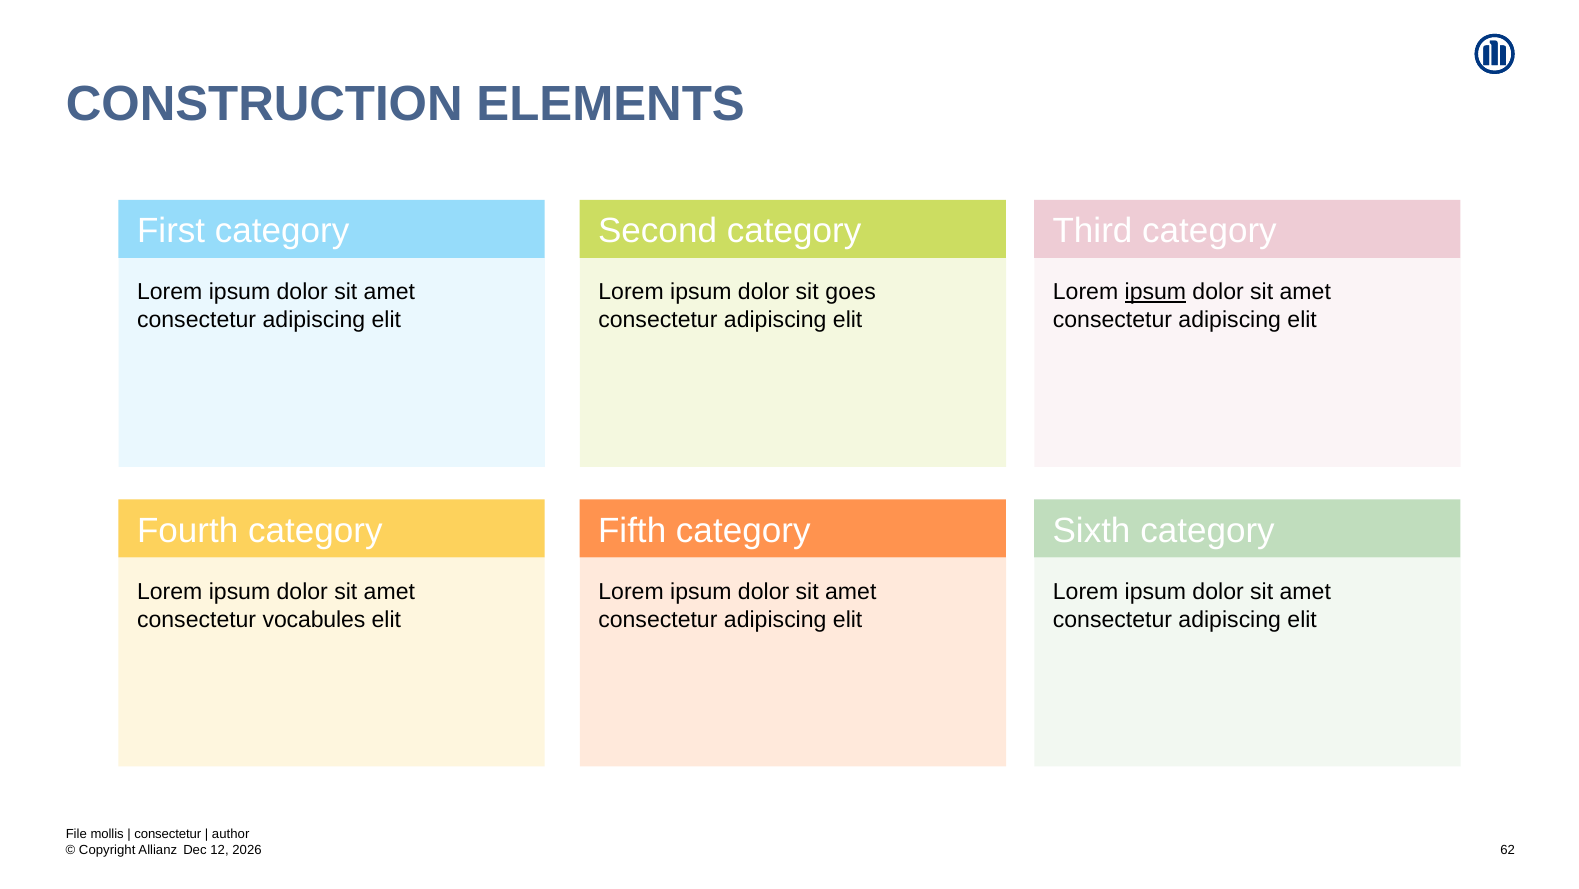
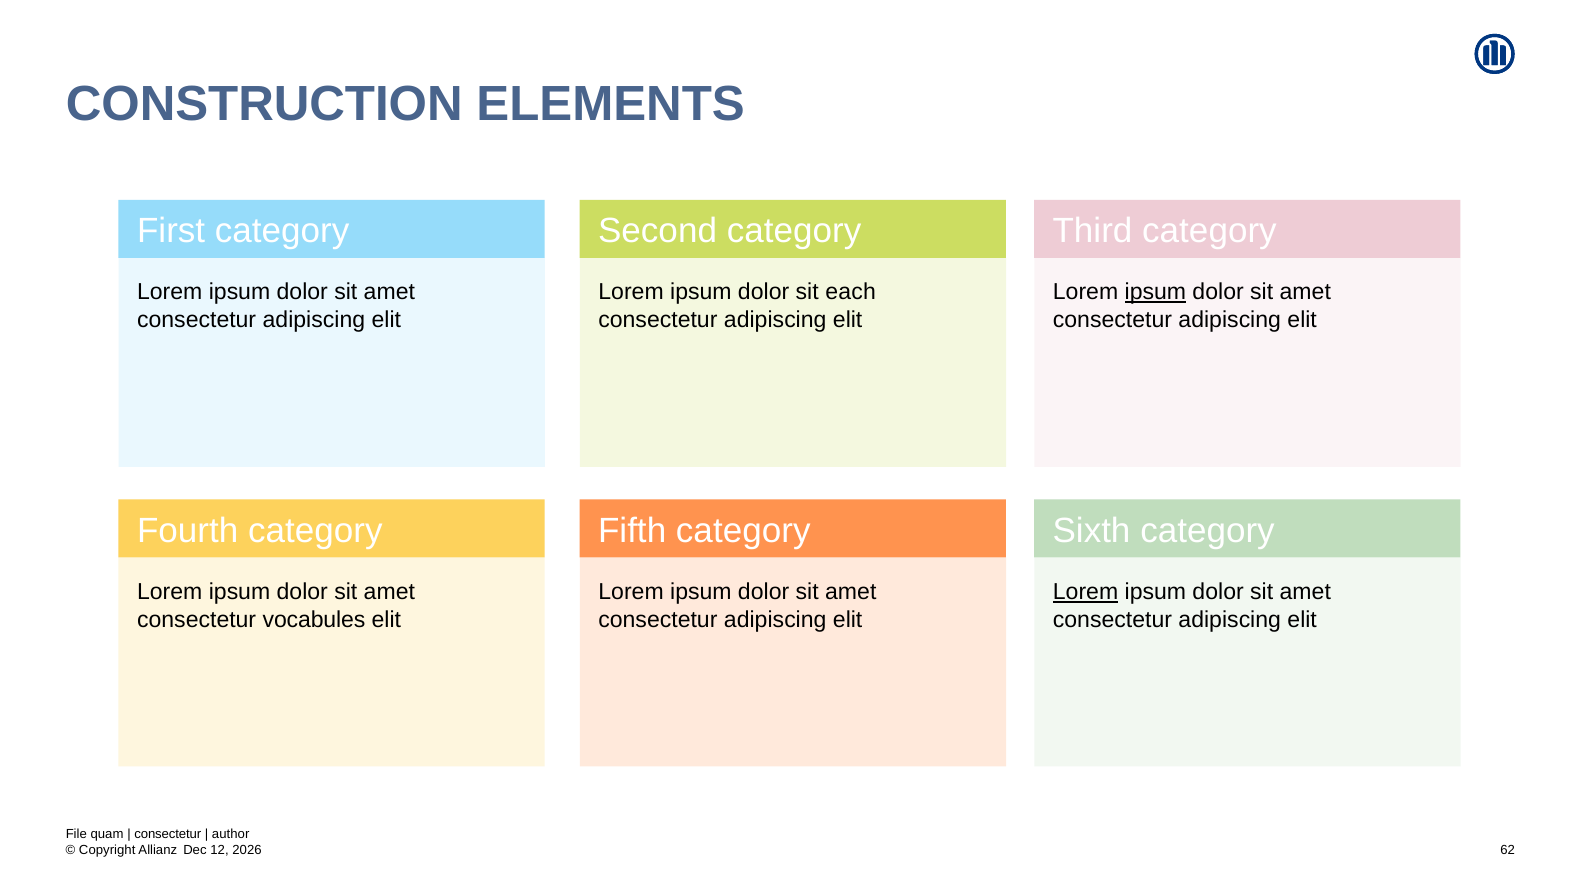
goes: goes -> each (851, 292)
Lorem underline: none -> present (1086, 592)
mollis: mollis -> quam (107, 834)
